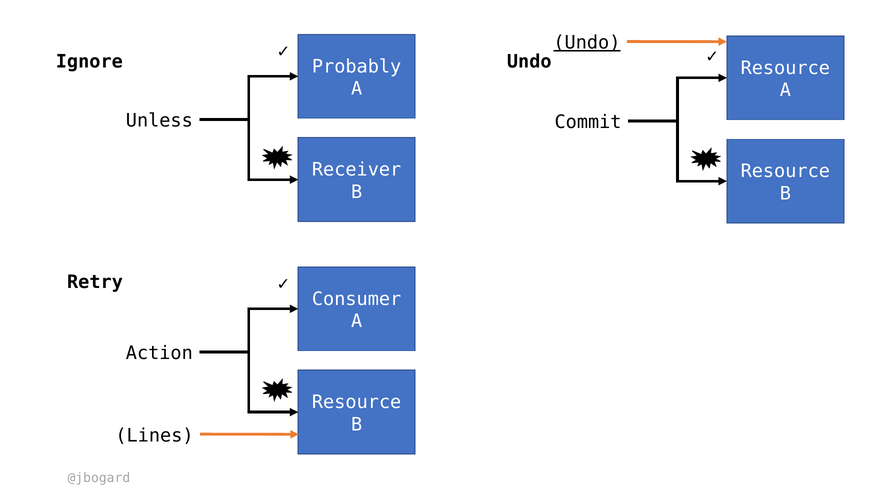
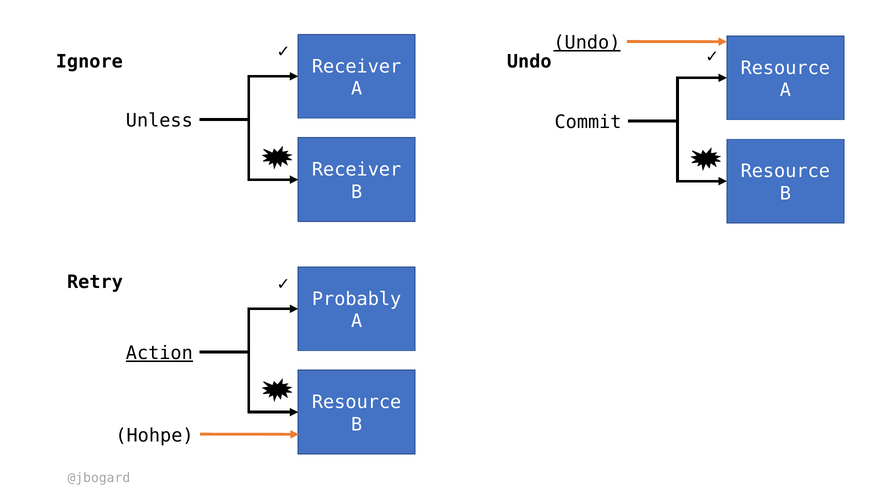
Probably: Probably -> Receiver (357, 66)
Consumer: Consumer -> Probably (357, 299)
Action underline: none -> present (159, 353)
Lines: Lines -> Hohpe (154, 435)
